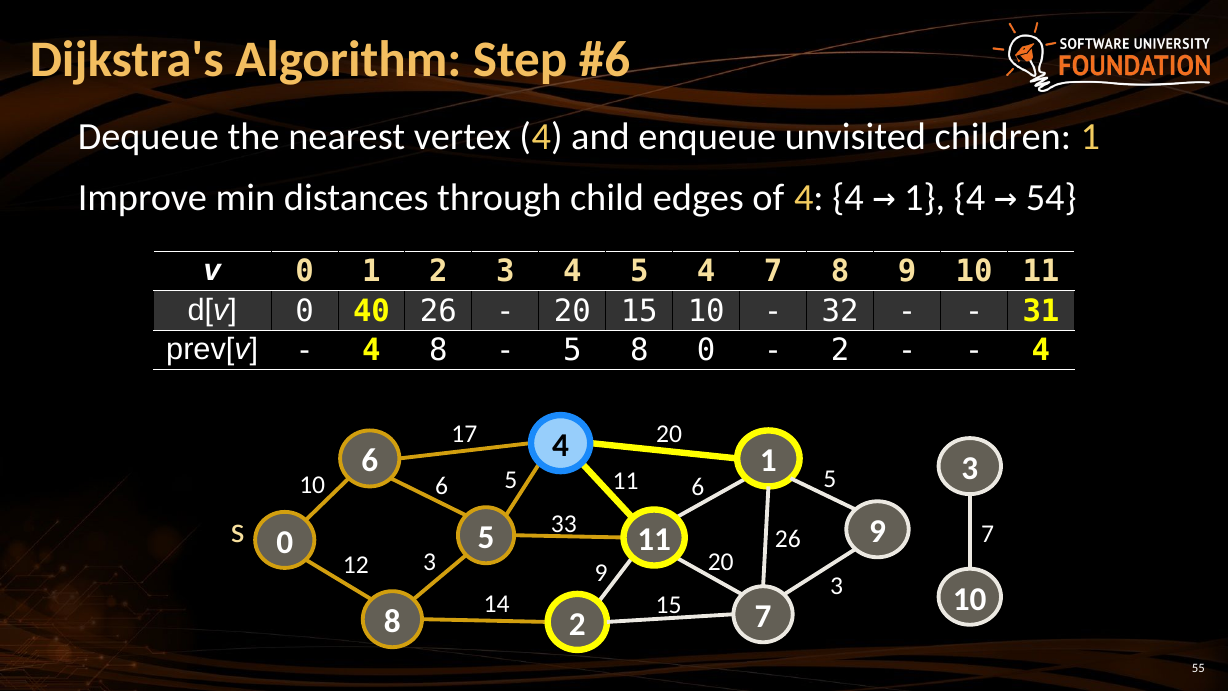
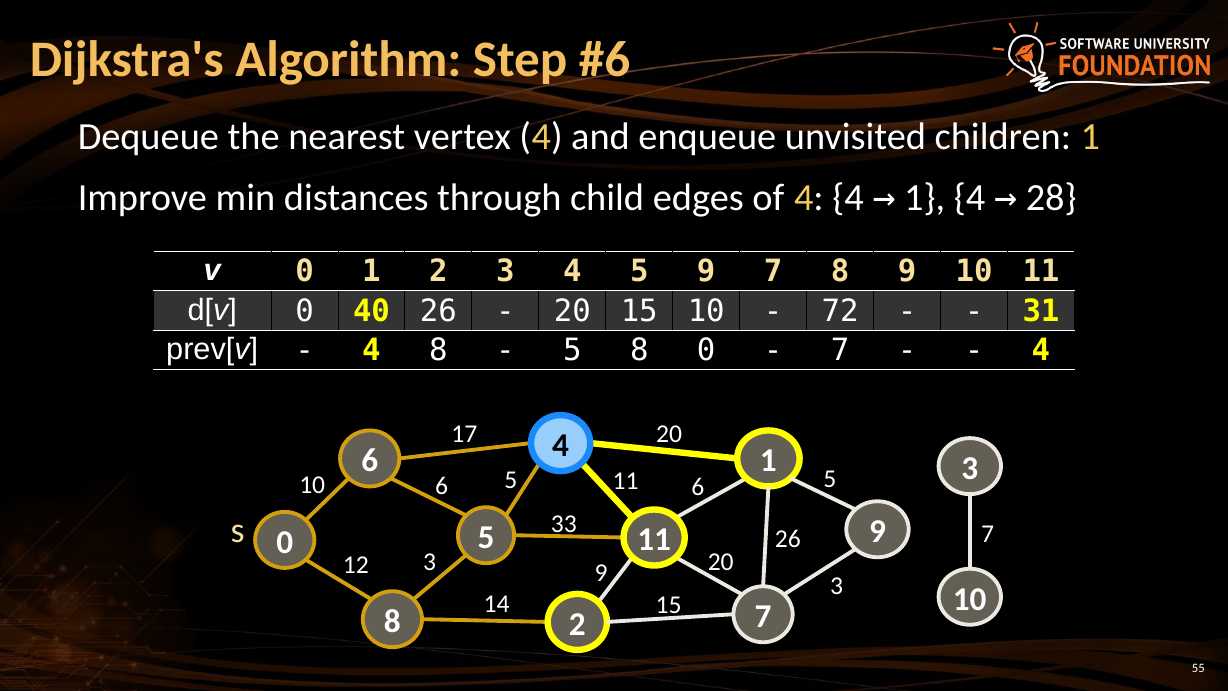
54: 54 -> 28 (1051, 198)
5 4: 4 -> 9 (706, 271)
32: 32 -> 72 (840, 311)
2: 2 -> 7 (840, 350)
